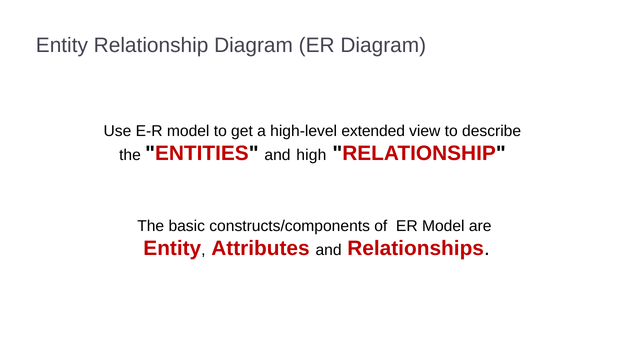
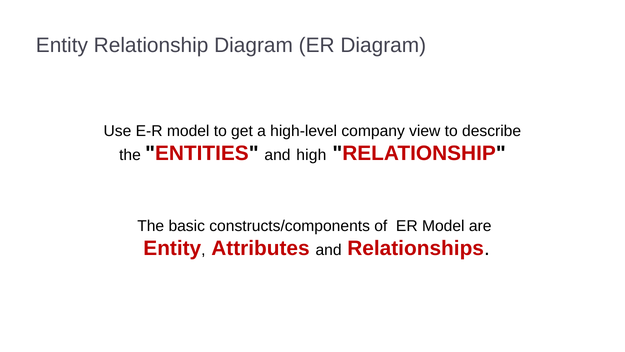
extended: extended -> company (373, 131)
